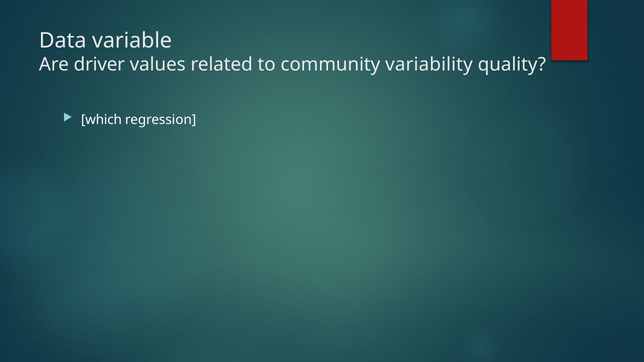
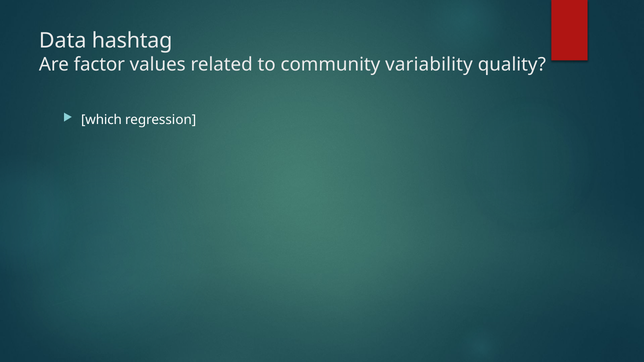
variable: variable -> hashtag (132, 41)
driver: driver -> factor (99, 65)
